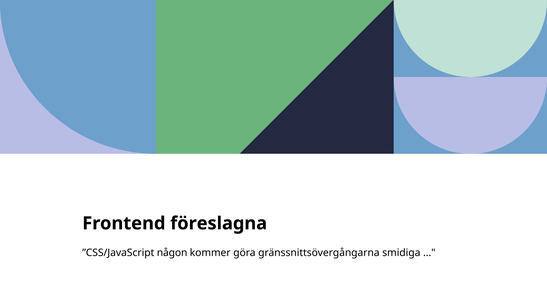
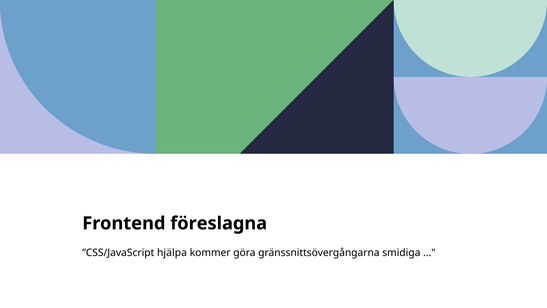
någon: någon -> hjälpa (172, 252)
